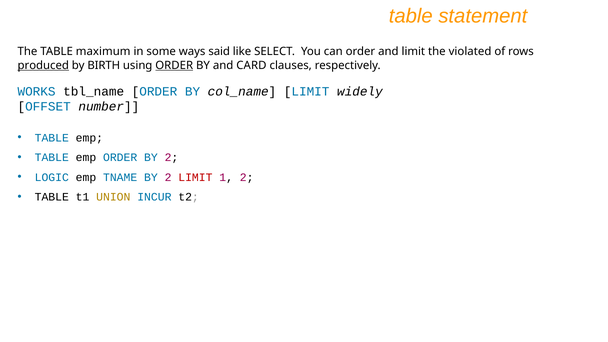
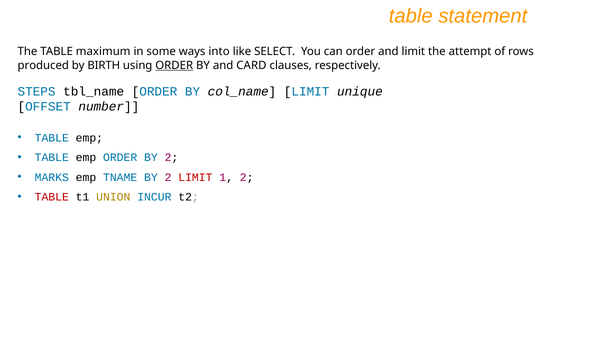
said: said -> into (219, 52)
violated: violated -> attempt (470, 52)
produced underline: present -> none (43, 65)
WORKS: WORKS -> STEPS (37, 91)
widely: widely -> unique (360, 91)
LOGIC: LOGIC -> MARKS (52, 177)
TABLE colour: black -> red (52, 197)
